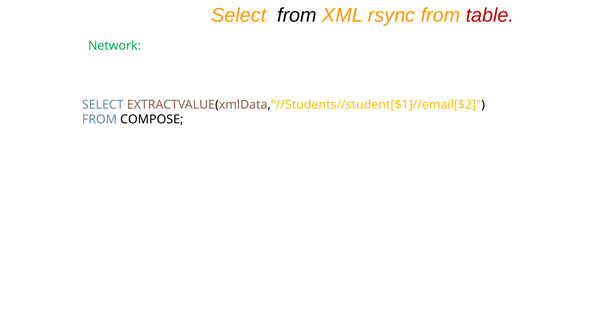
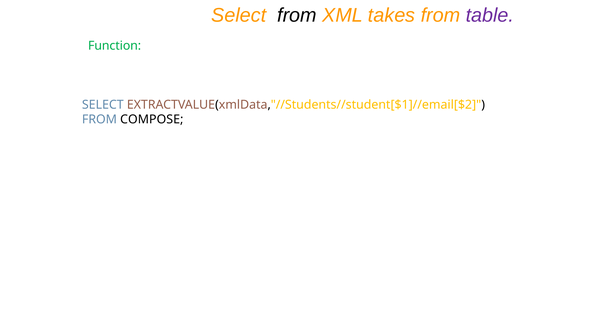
rsync: rsync -> takes (392, 15)
table colour: red -> purple (490, 15)
Network: Network -> Function (115, 46)
